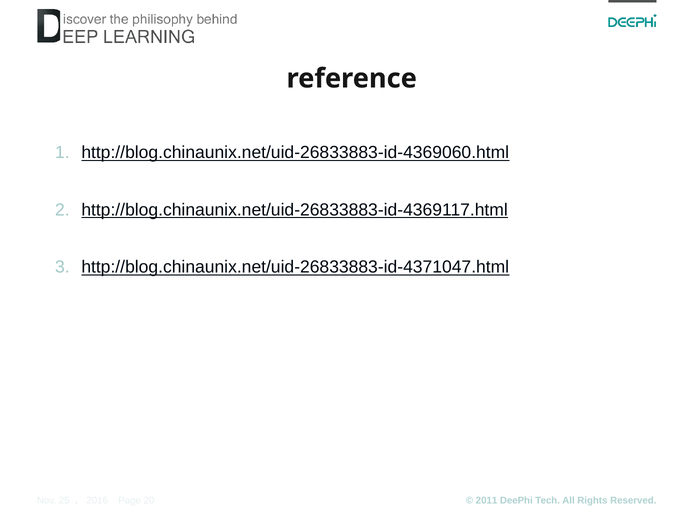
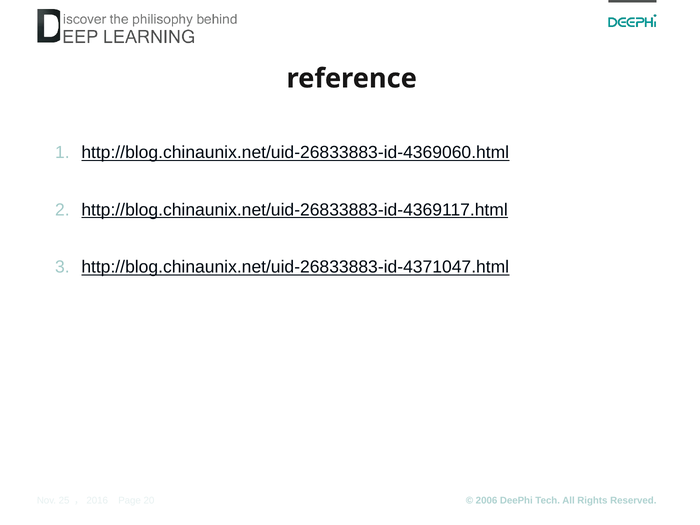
2011: 2011 -> 2006 (487, 501)
